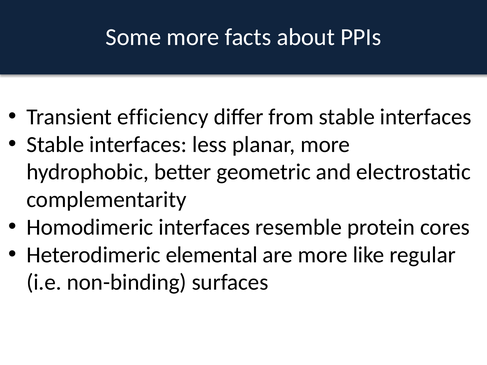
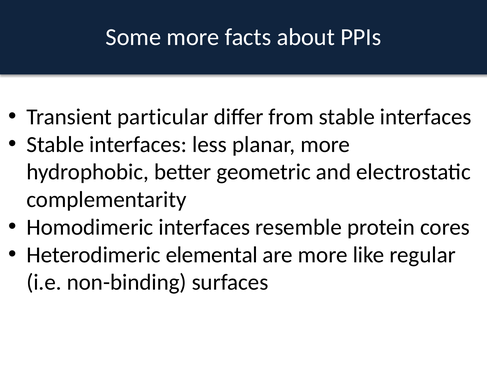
efficiency: efficiency -> particular (163, 117)
